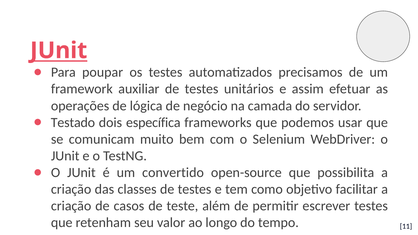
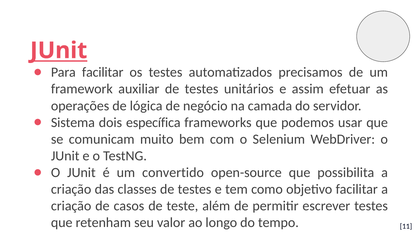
Para poupar: poupar -> facilitar (103, 72)
Testado: Testado -> Sistema (73, 123)
